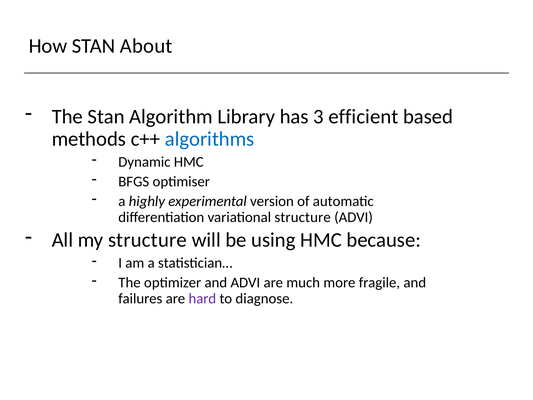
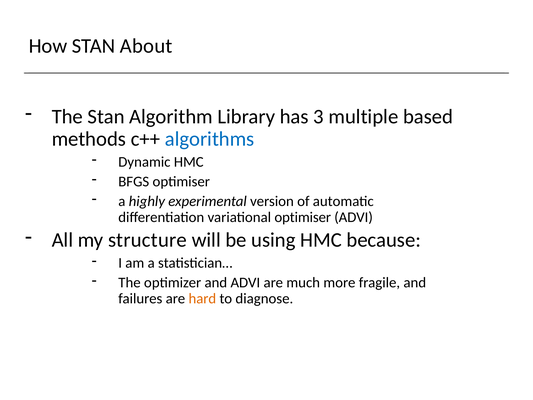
efficient: efficient -> multiple (363, 116)
variational structure: structure -> optimiser (303, 217)
hard colour: purple -> orange (202, 299)
